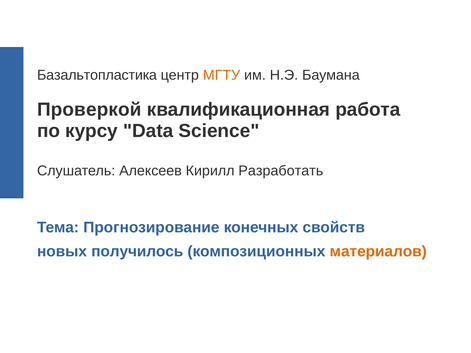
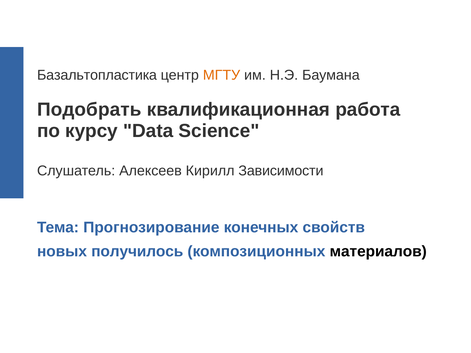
Проверкой: Проверкой -> Подобрать (89, 110)
Разработать: Разработать -> Зависимости (281, 171)
материалов colour: orange -> black (378, 251)
